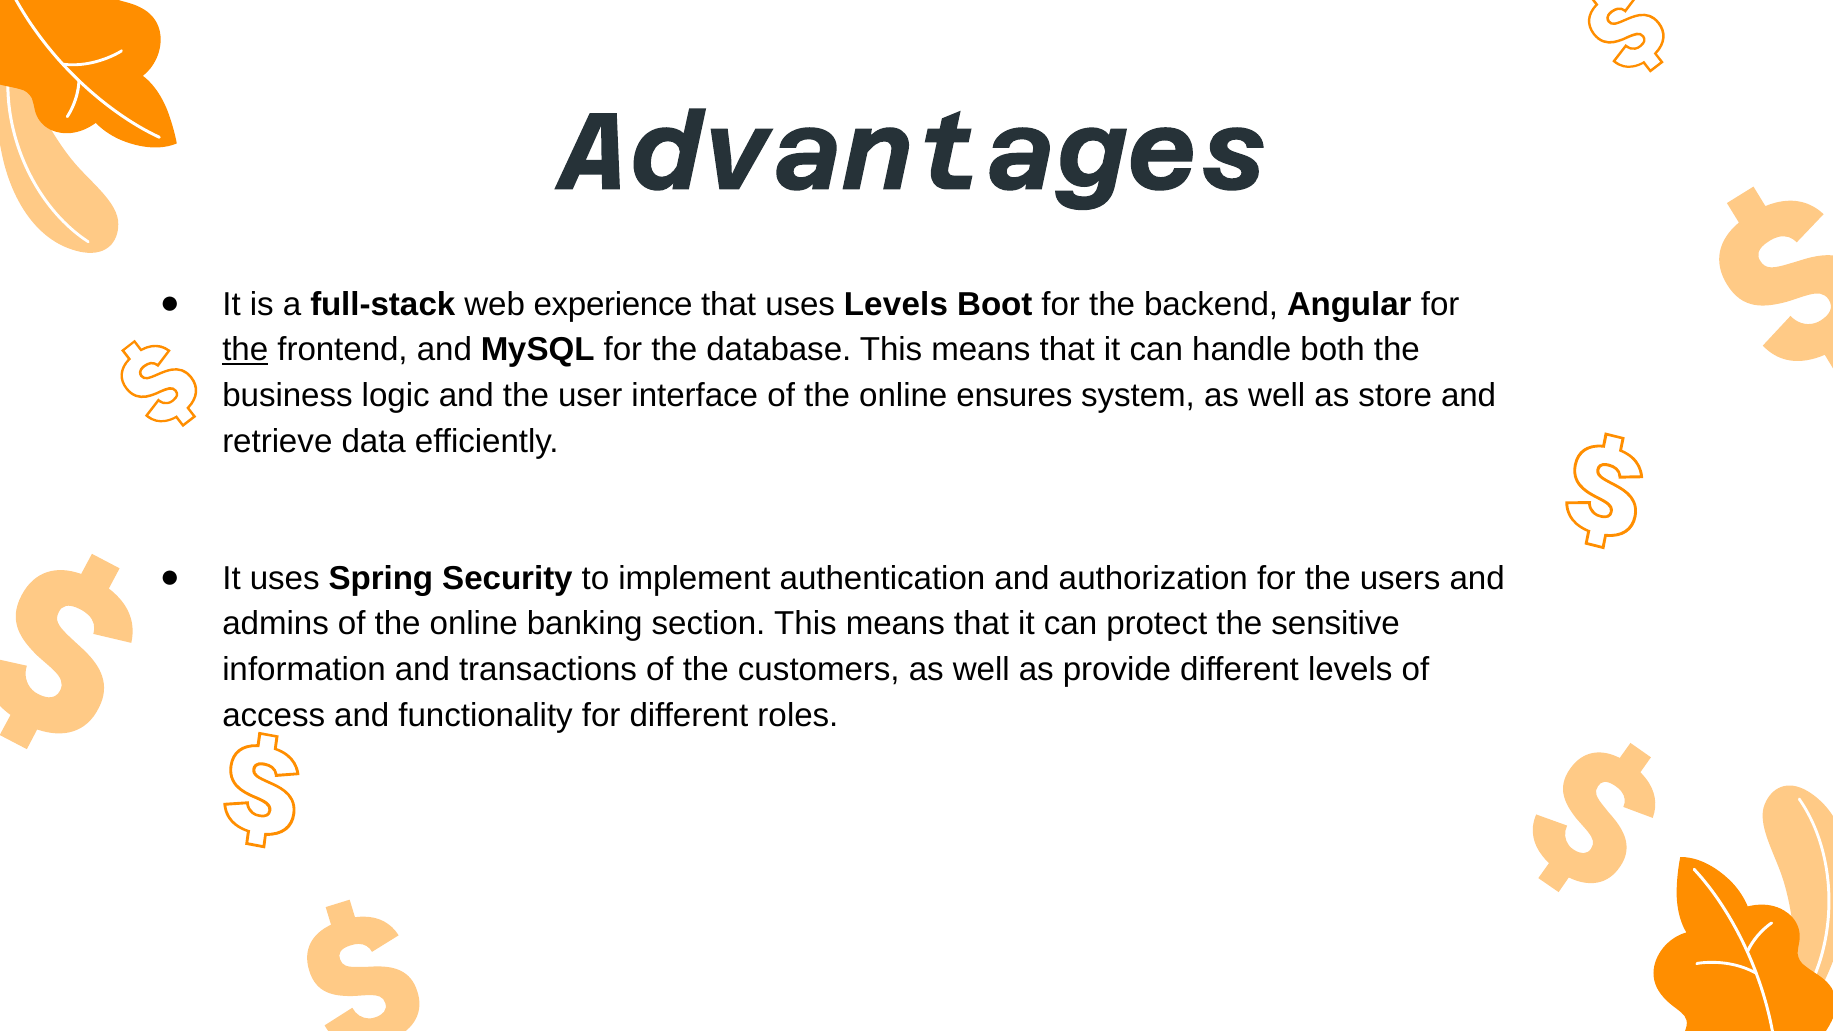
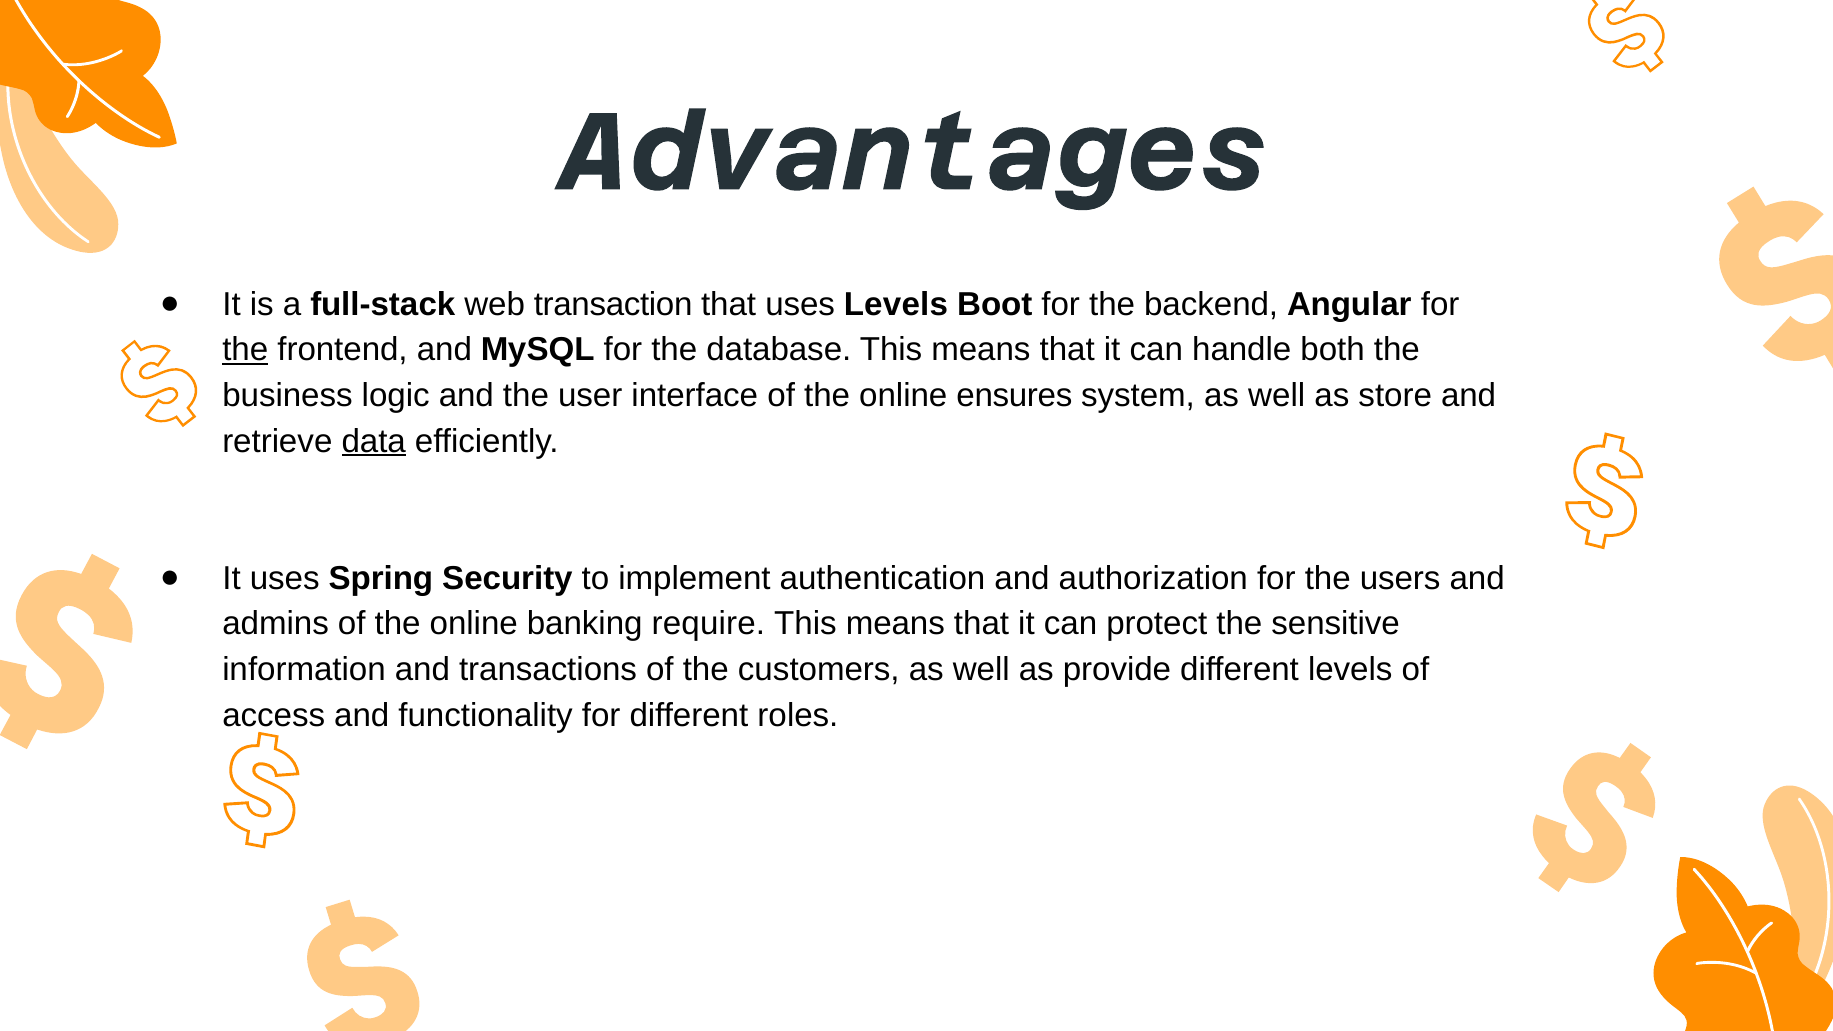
experience: experience -> transaction (613, 304)
data underline: none -> present (374, 441)
section: section -> require (708, 624)
